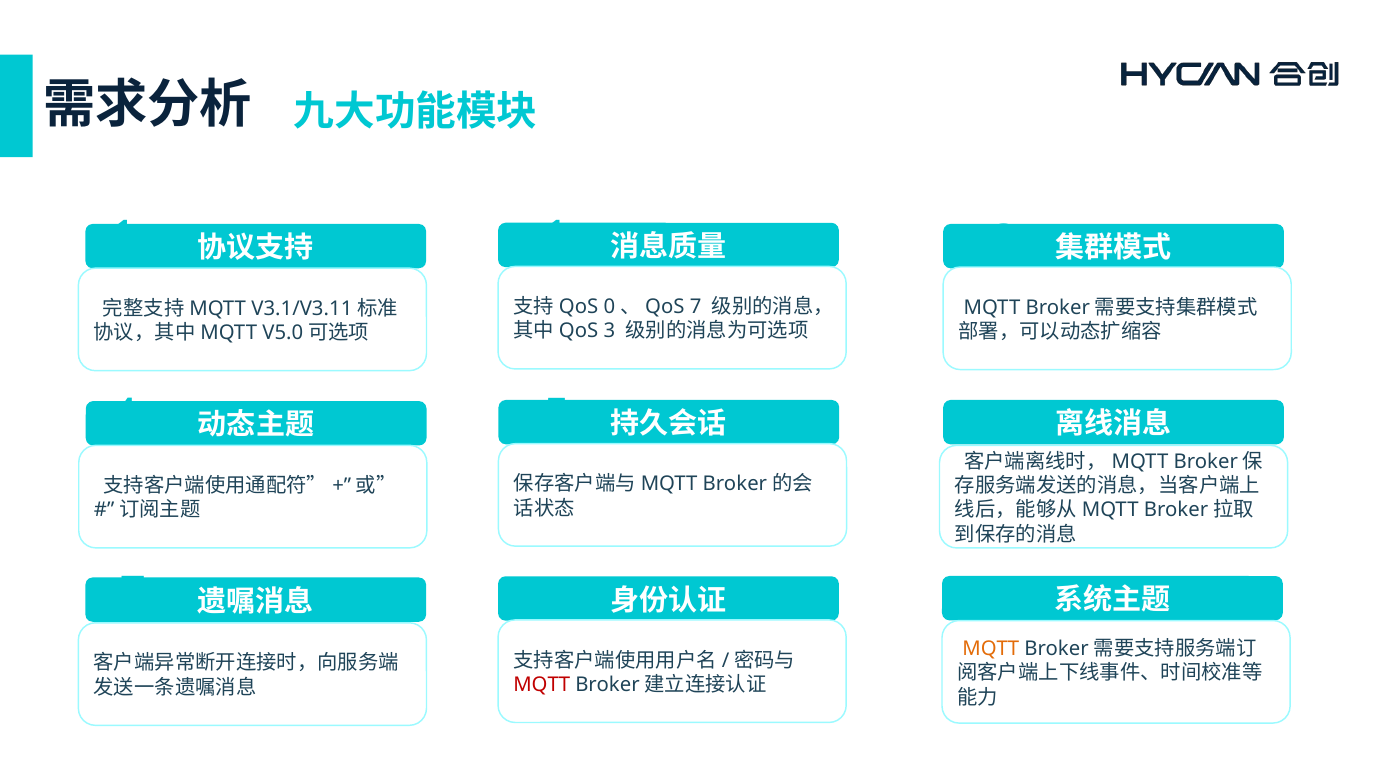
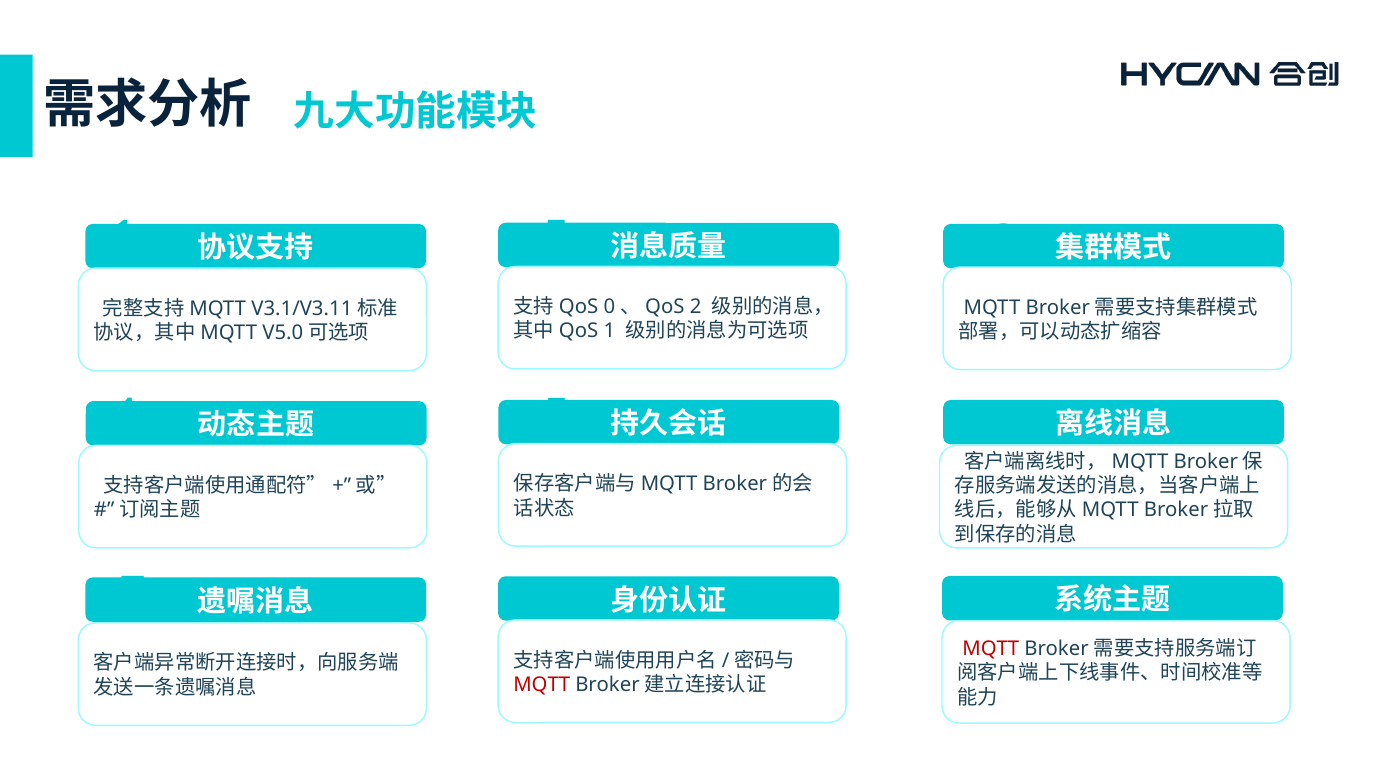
1 1: 1 -> 5 (556, 238)
0、QoS 7: 7 -> 2 (696, 307)
3: 3 -> 1 (609, 331)
MQTT colour: orange -> red (991, 648)
